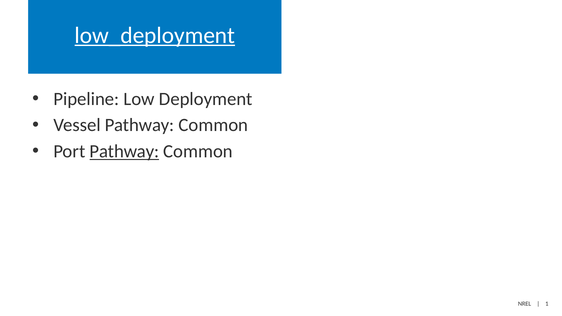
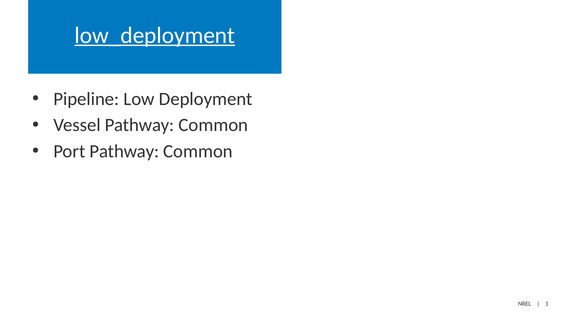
Pathway underline: present -> none (124, 151)
